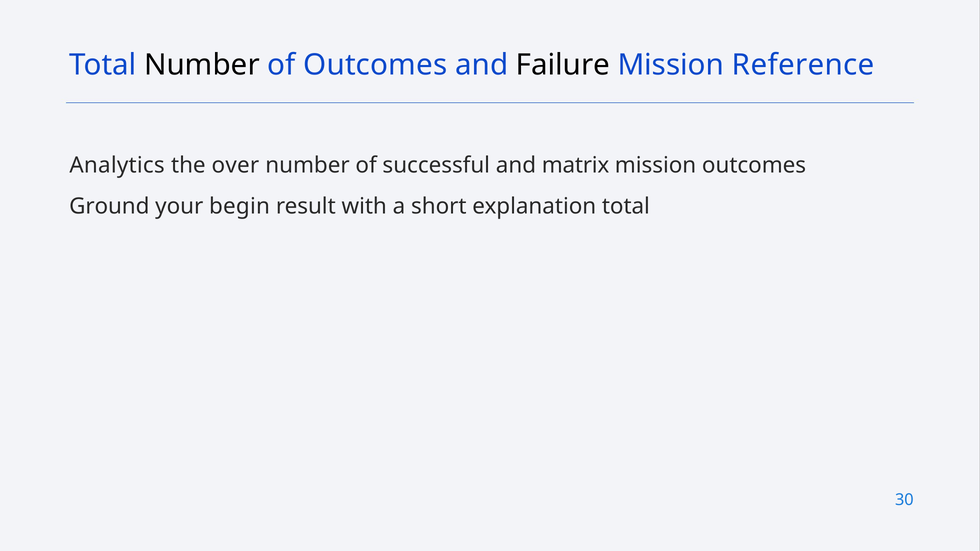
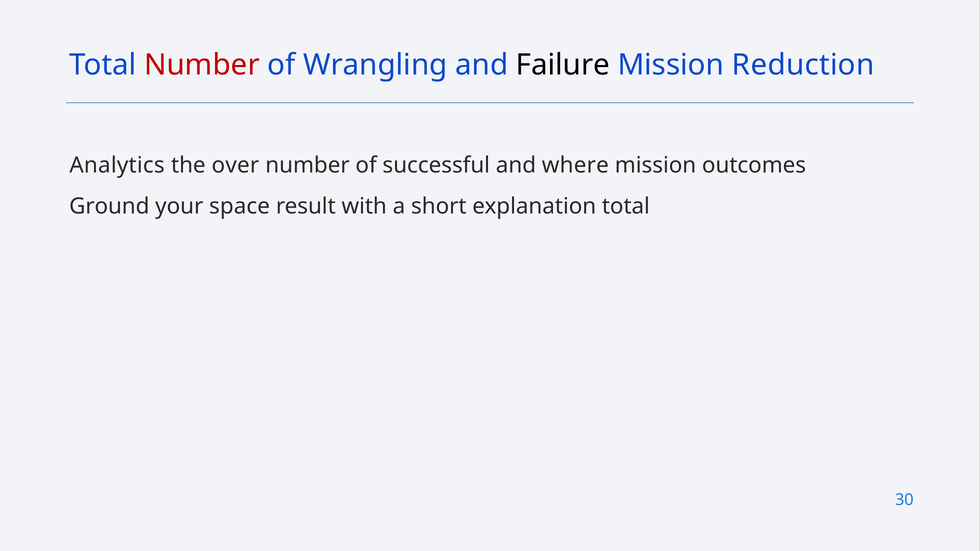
Number colour: black -> red (202, 65)
of Outcomes: Outcomes -> Wrangling (375, 65)
Reference: Reference -> Reduction (803, 65)
matrix: matrix -> where (575, 165)
begin: begin -> space (240, 207)
